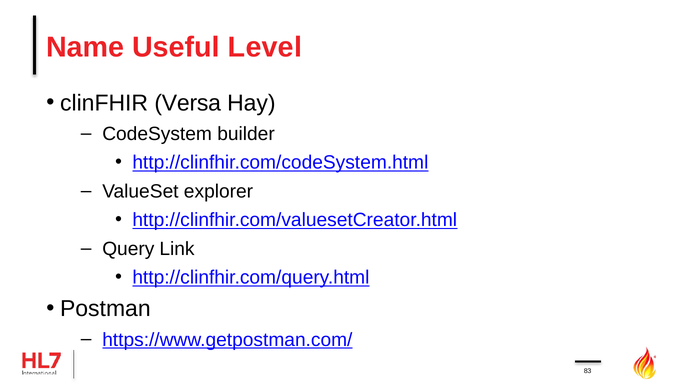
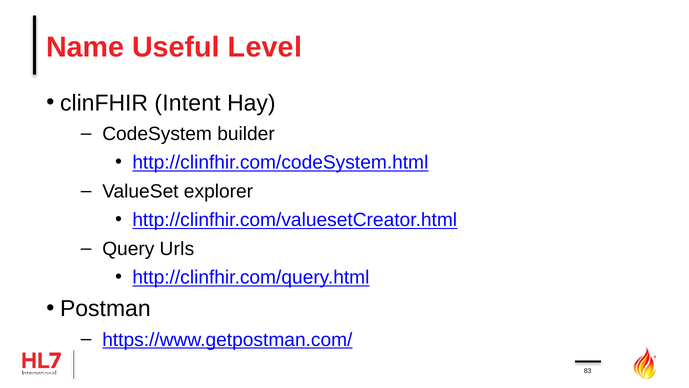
Versa: Versa -> Intent (188, 103)
Link: Link -> Urls (177, 249)
